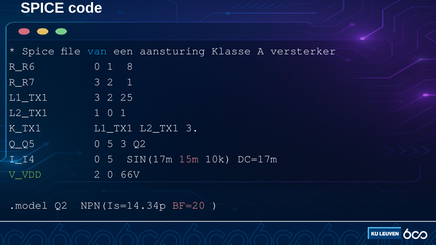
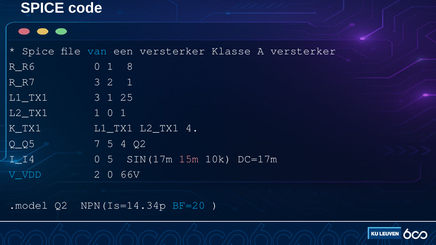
een aansturing: aansturing -> versterker (172, 51)
L1_TX1 3 2: 2 -> 1 (110, 97)
L2_TX1 3: 3 -> 4 (192, 128)
Q_Q5 0: 0 -> 7 (97, 144)
5 3: 3 -> 4 (123, 144)
V_VDD colour: light green -> light blue (25, 175)
BF=20 colour: pink -> light blue (189, 205)
